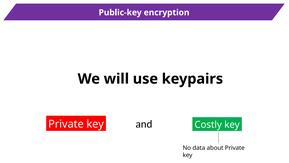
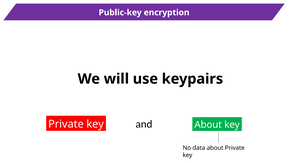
and Costly: Costly -> About (208, 124)
